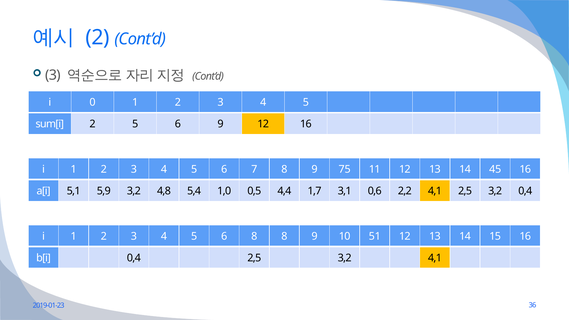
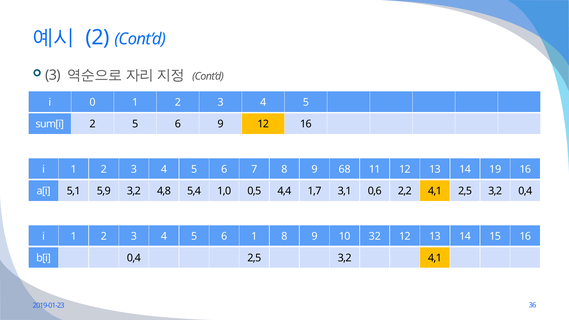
75: 75 -> 68 (345, 169)
45: 45 -> 19 (495, 169)
6 8: 8 -> 1 (254, 236)
51: 51 -> 32 (375, 236)
